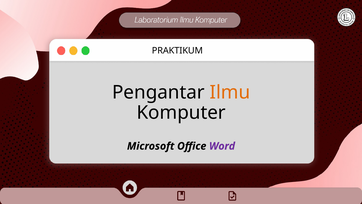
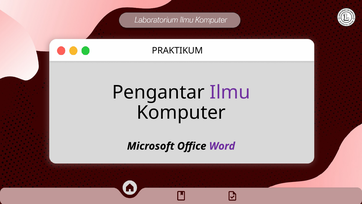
Ilmu colour: orange -> purple (230, 92)
